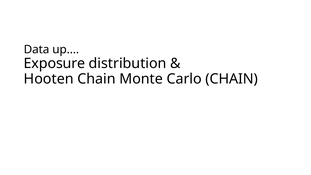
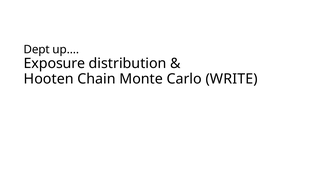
Data: Data -> Dept (37, 49)
Carlo CHAIN: CHAIN -> WRITE (232, 79)
